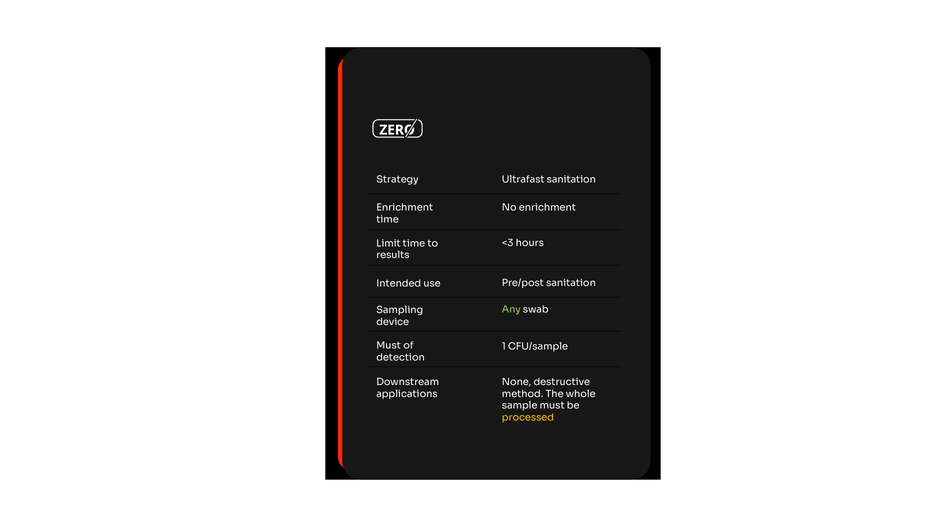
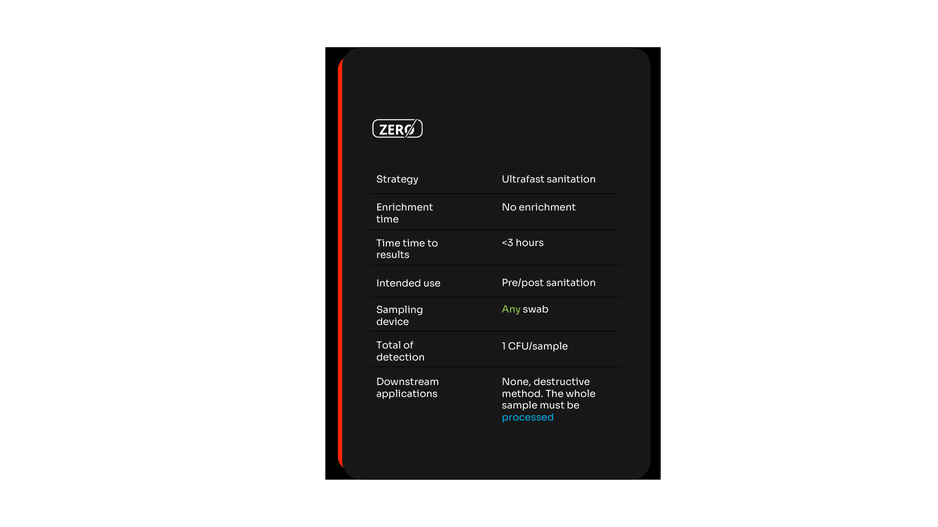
Limit: Limit -> Time (388, 244)
Must: Must -> Total (389, 346)
processed colour: yellow -> light blue (528, 418)
